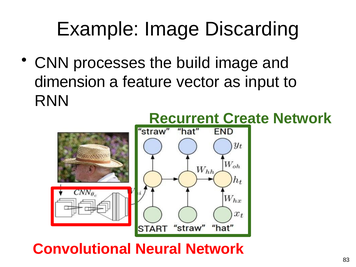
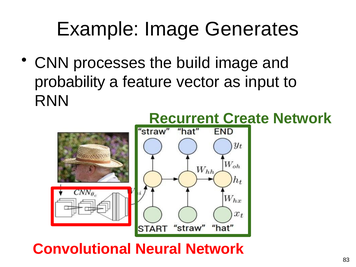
Discarding: Discarding -> Generates (252, 29)
dimension: dimension -> probability (70, 82)
